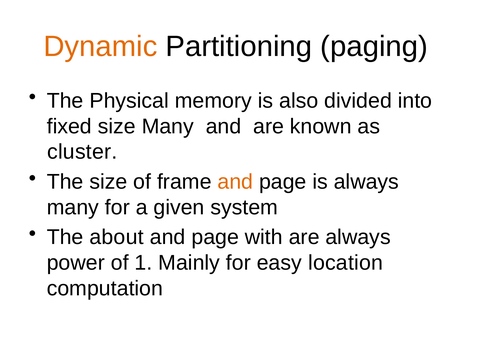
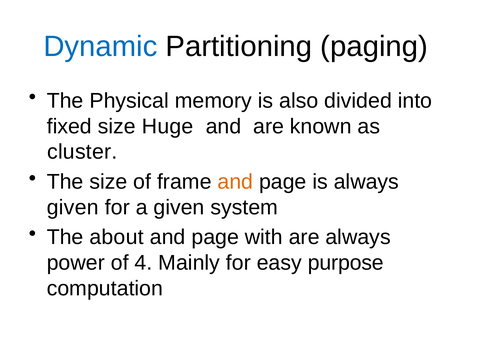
Dynamic colour: orange -> blue (100, 46)
size Many: Many -> Huge (168, 126)
many: many -> given (73, 207)
1: 1 -> 4 (143, 263)
location: location -> purpose (346, 263)
